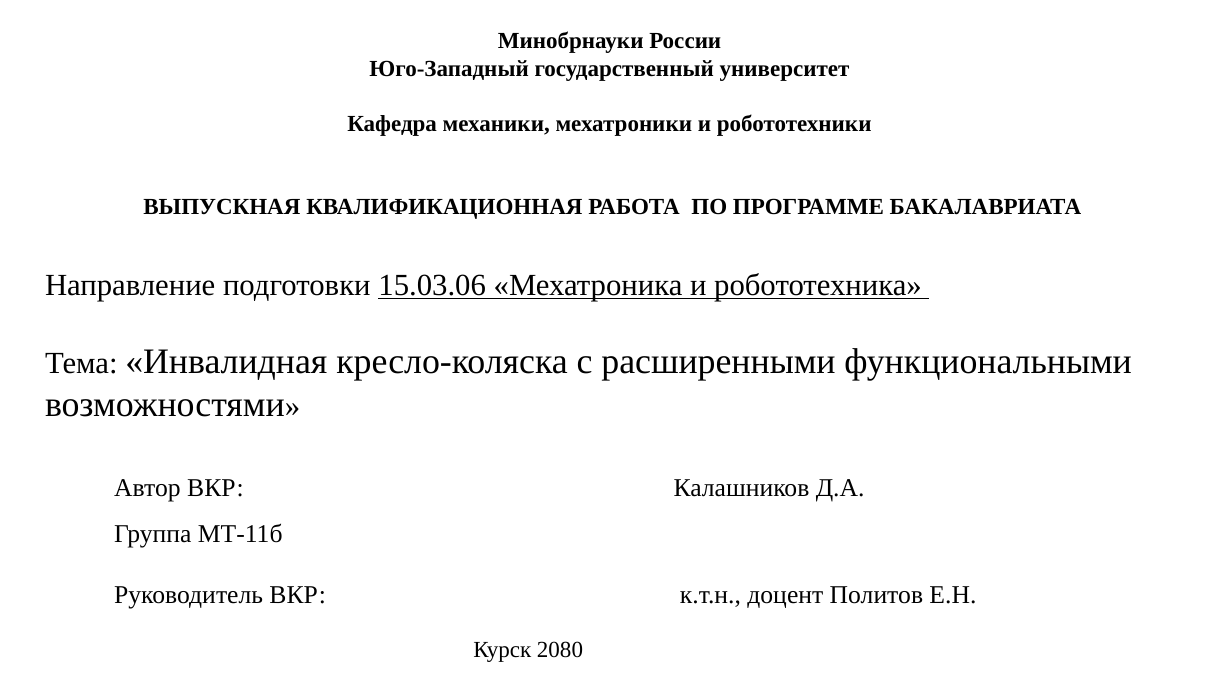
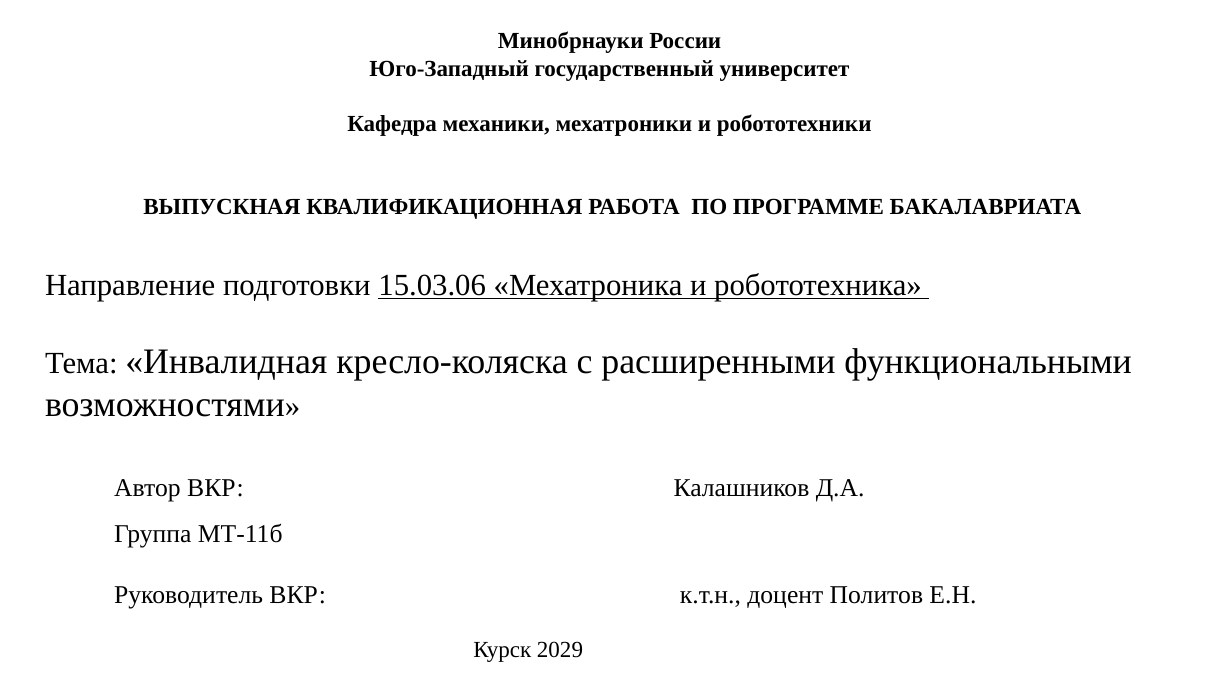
2080: 2080 -> 2029 (560, 650)
